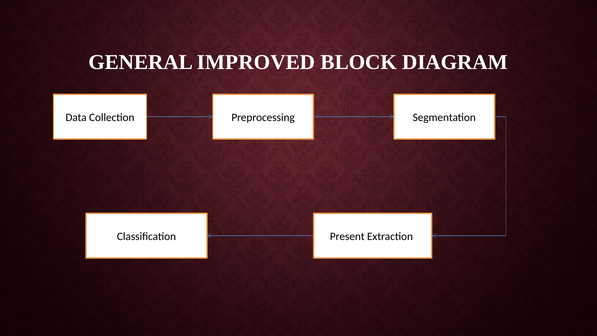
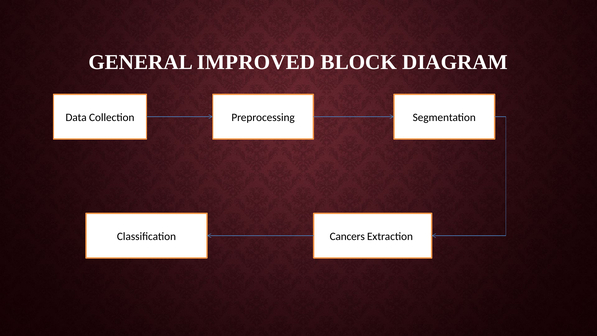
Present: Present -> Cancers (347, 236)
